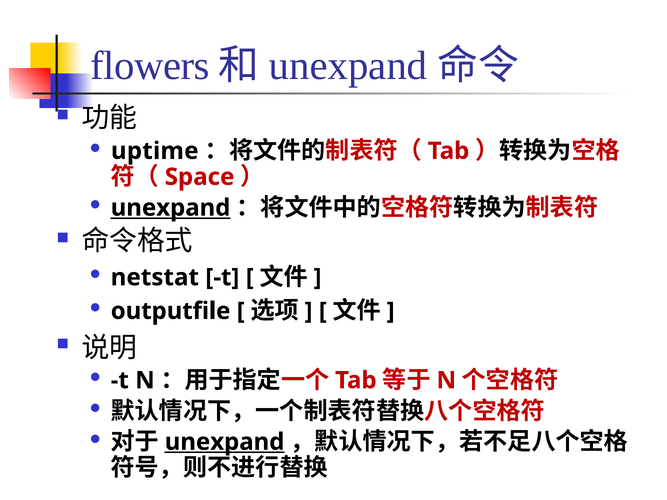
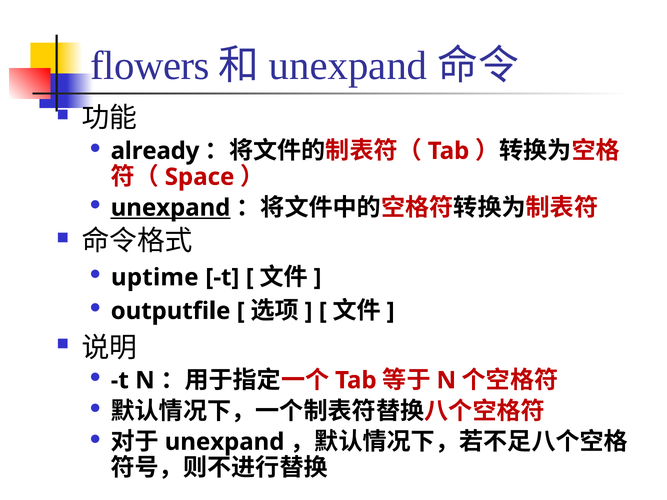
uptime: uptime -> already (155, 151)
netstat: netstat -> uptime (155, 277)
unexpand underline: present -> none (225, 442)
